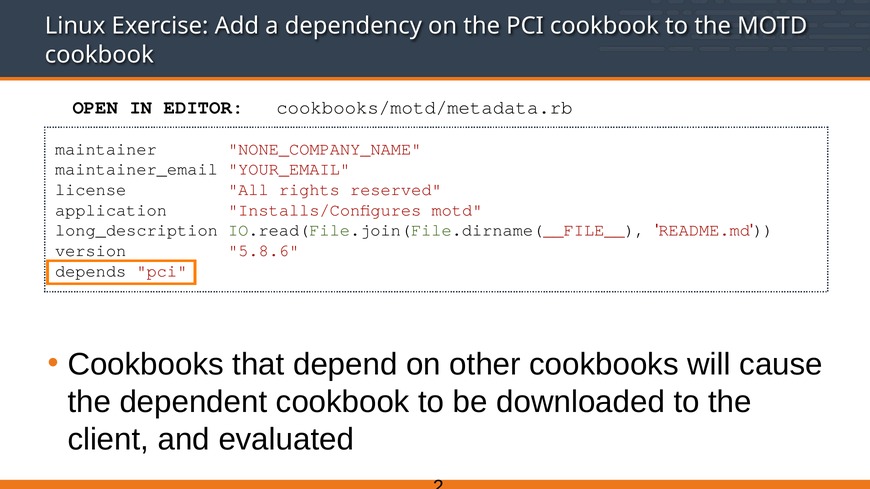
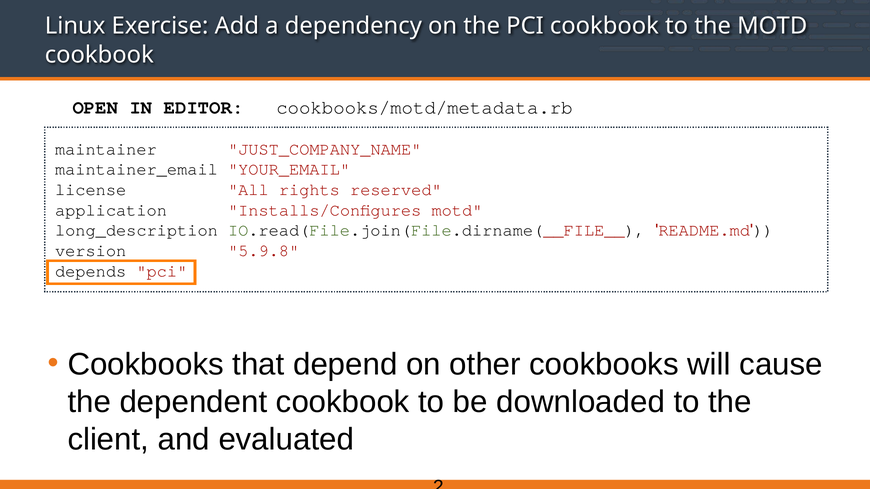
NONE_COMPANY_NAME: NONE_COMPANY_NAME -> JUST_COMPANY_NAME (325, 149)
5.8.6: 5.8.6 -> 5.9.8 (264, 251)
